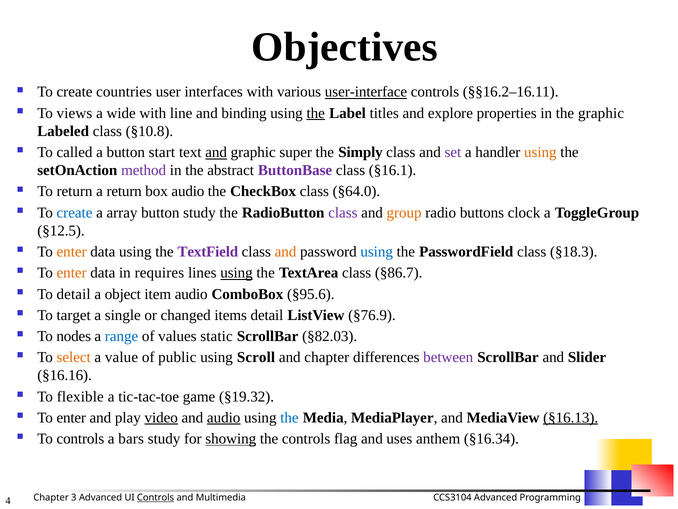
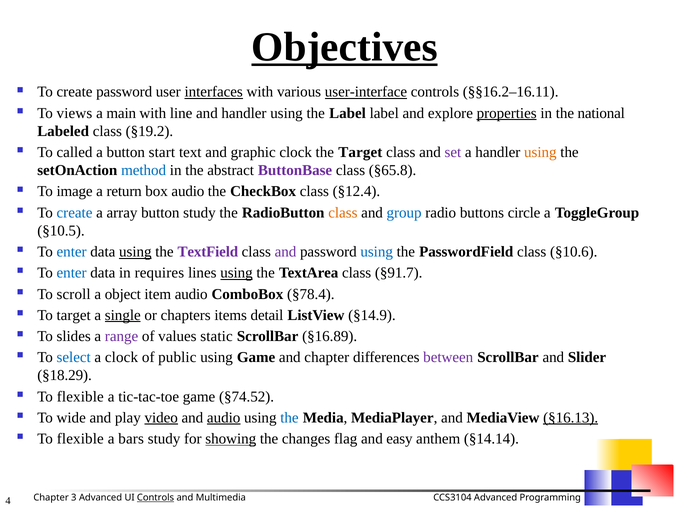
Objectives underline: none -> present (345, 47)
create countries: countries -> password (124, 92)
interfaces underline: none -> present (214, 92)
wide: wide -> main (121, 113)
and binding: binding -> handler (244, 113)
the underline: present -> none (316, 113)
Label titles: titles -> label (384, 113)
properties underline: none -> present (507, 113)
the graphic: graphic -> national (601, 113)
§10.8: §10.8 -> §19.2 (149, 131)
and underline: present -> none (216, 152)
graphic super: super -> clock (296, 152)
the Simply: Simply -> Target (360, 152)
method colour: purple -> blue (144, 170)
§16.1: §16.1 -> §65.8 (393, 170)
To return: return -> image (75, 191)
§64.0: §64.0 -> §12.4 (356, 191)
class colour: purple -> orange (343, 212)
group colour: orange -> blue (404, 212)
clock: clock -> circle (524, 212)
§12.5: §12.5 -> §10.5 (61, 230)
enter colour: orange -> blue (72, 252)
using underline: none -> present (135, 252)
and colour: orange -> purple (285, 252)
§18.3: §18.3 -> §10.6 (574, 252)
enter colour: orange -> blue (72, 273)
§86.7: §86.7 -> §91.7 (399, 273)
To detail: detail -> scroll (74, 294)
§95.6: §95.6 -> §78.4 (311, 294)
single underline: none -> present (123, 315)
changed: changed -> chapters (186, 315)
§76.9: §76.9 -> §14.9 (372, 315)
nodes: nodes -> slides (74, 336)
range colour: blue -> purple (122, 336)
§82.03: §82.03 -> §16.89 (330, 336)
select colour: orange -> blue (74, 357)
a value: value -> clock (121, 357)
using Scroll: Scroll -> Game (256, 357)
§16.16: §16.16 -> §18.29 (65, 375)
§19.32: §19.32 -> §74.52 (247, 396)
enter: enter -> wide (71, 417)
controls: controls -> flexible (80, 438)
the controls: controls -> changes (306, 438)
uses: uses -> easy (399, 438)
§16.34: §16.34 -> §14.14 (491, 438)
